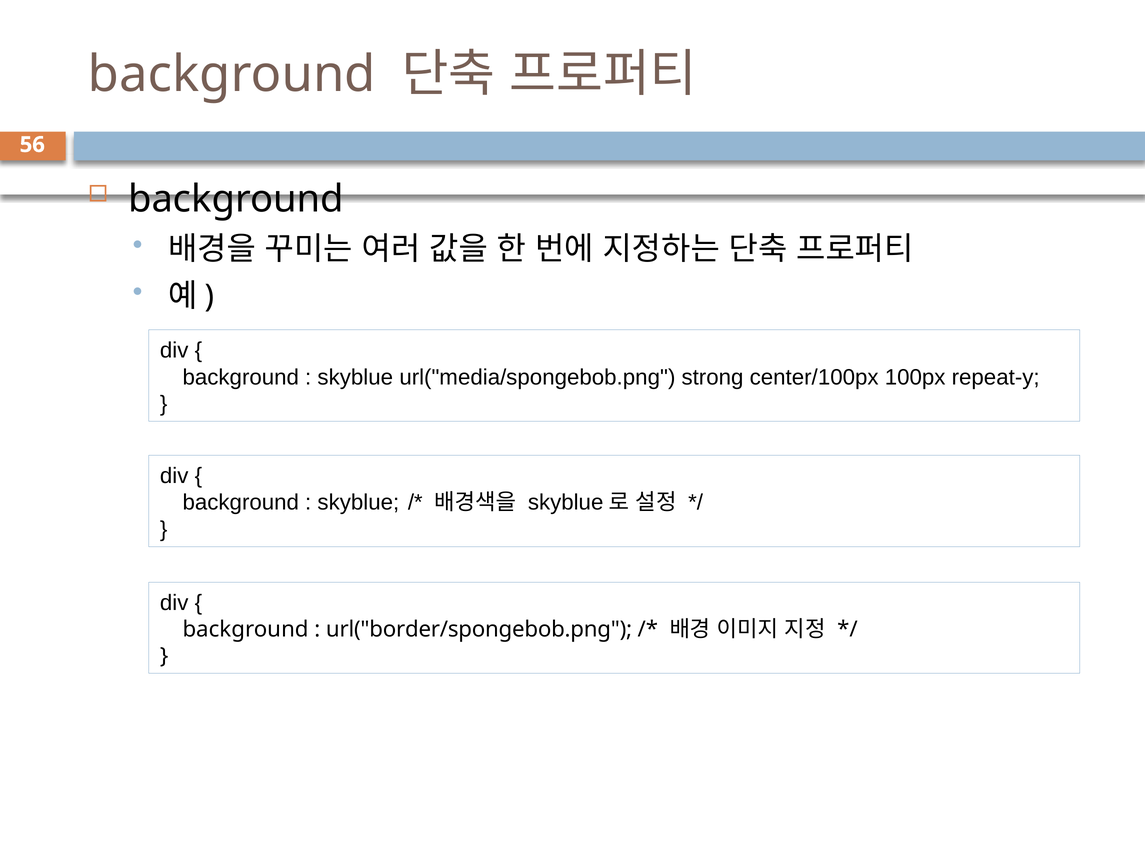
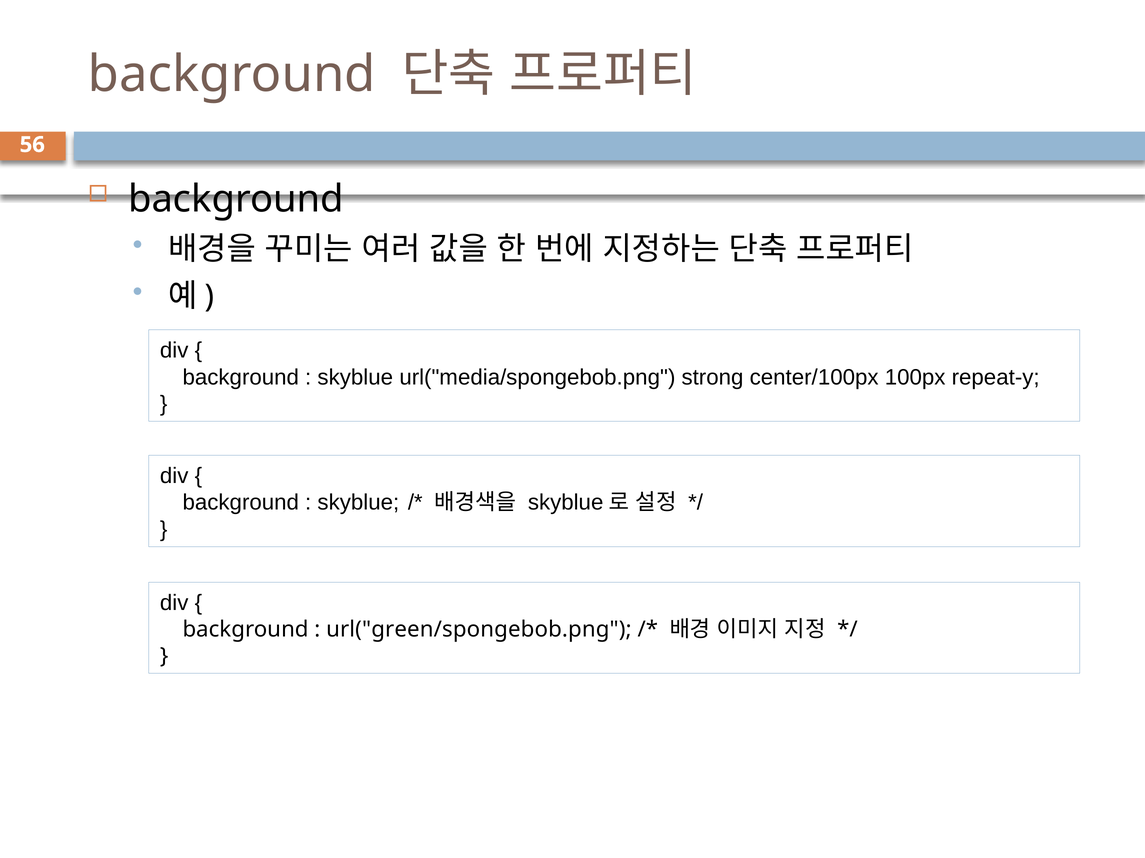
url("border/spongebob.png: url("border/spongebob.png -> url("green/spongebob.png (479, 630)
